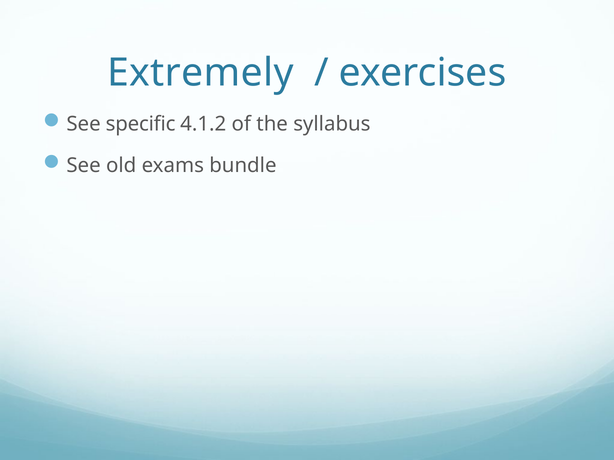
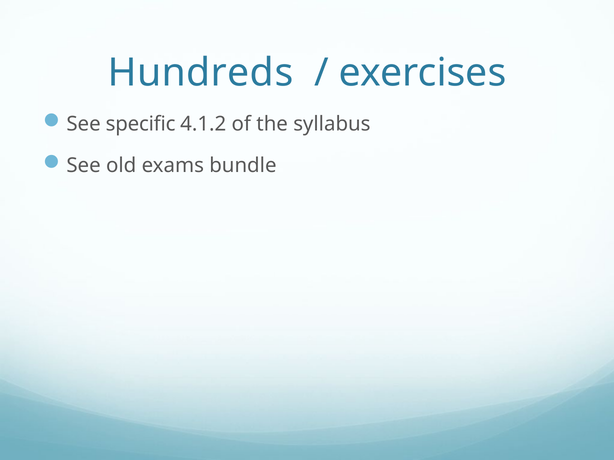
Extremely: Extremely -> Hundreds (200, 73)
